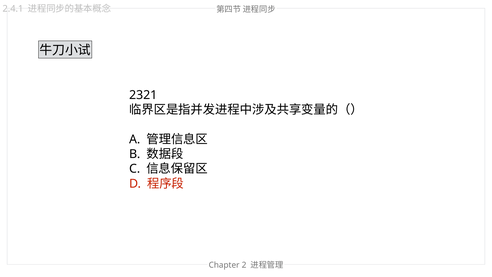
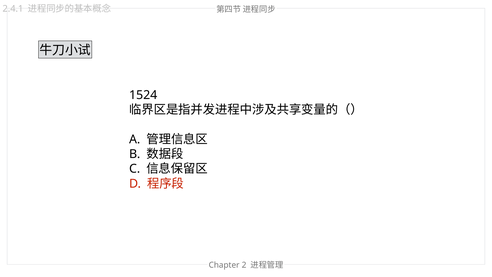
2321: 2321 -> 1524 (143, 95)
